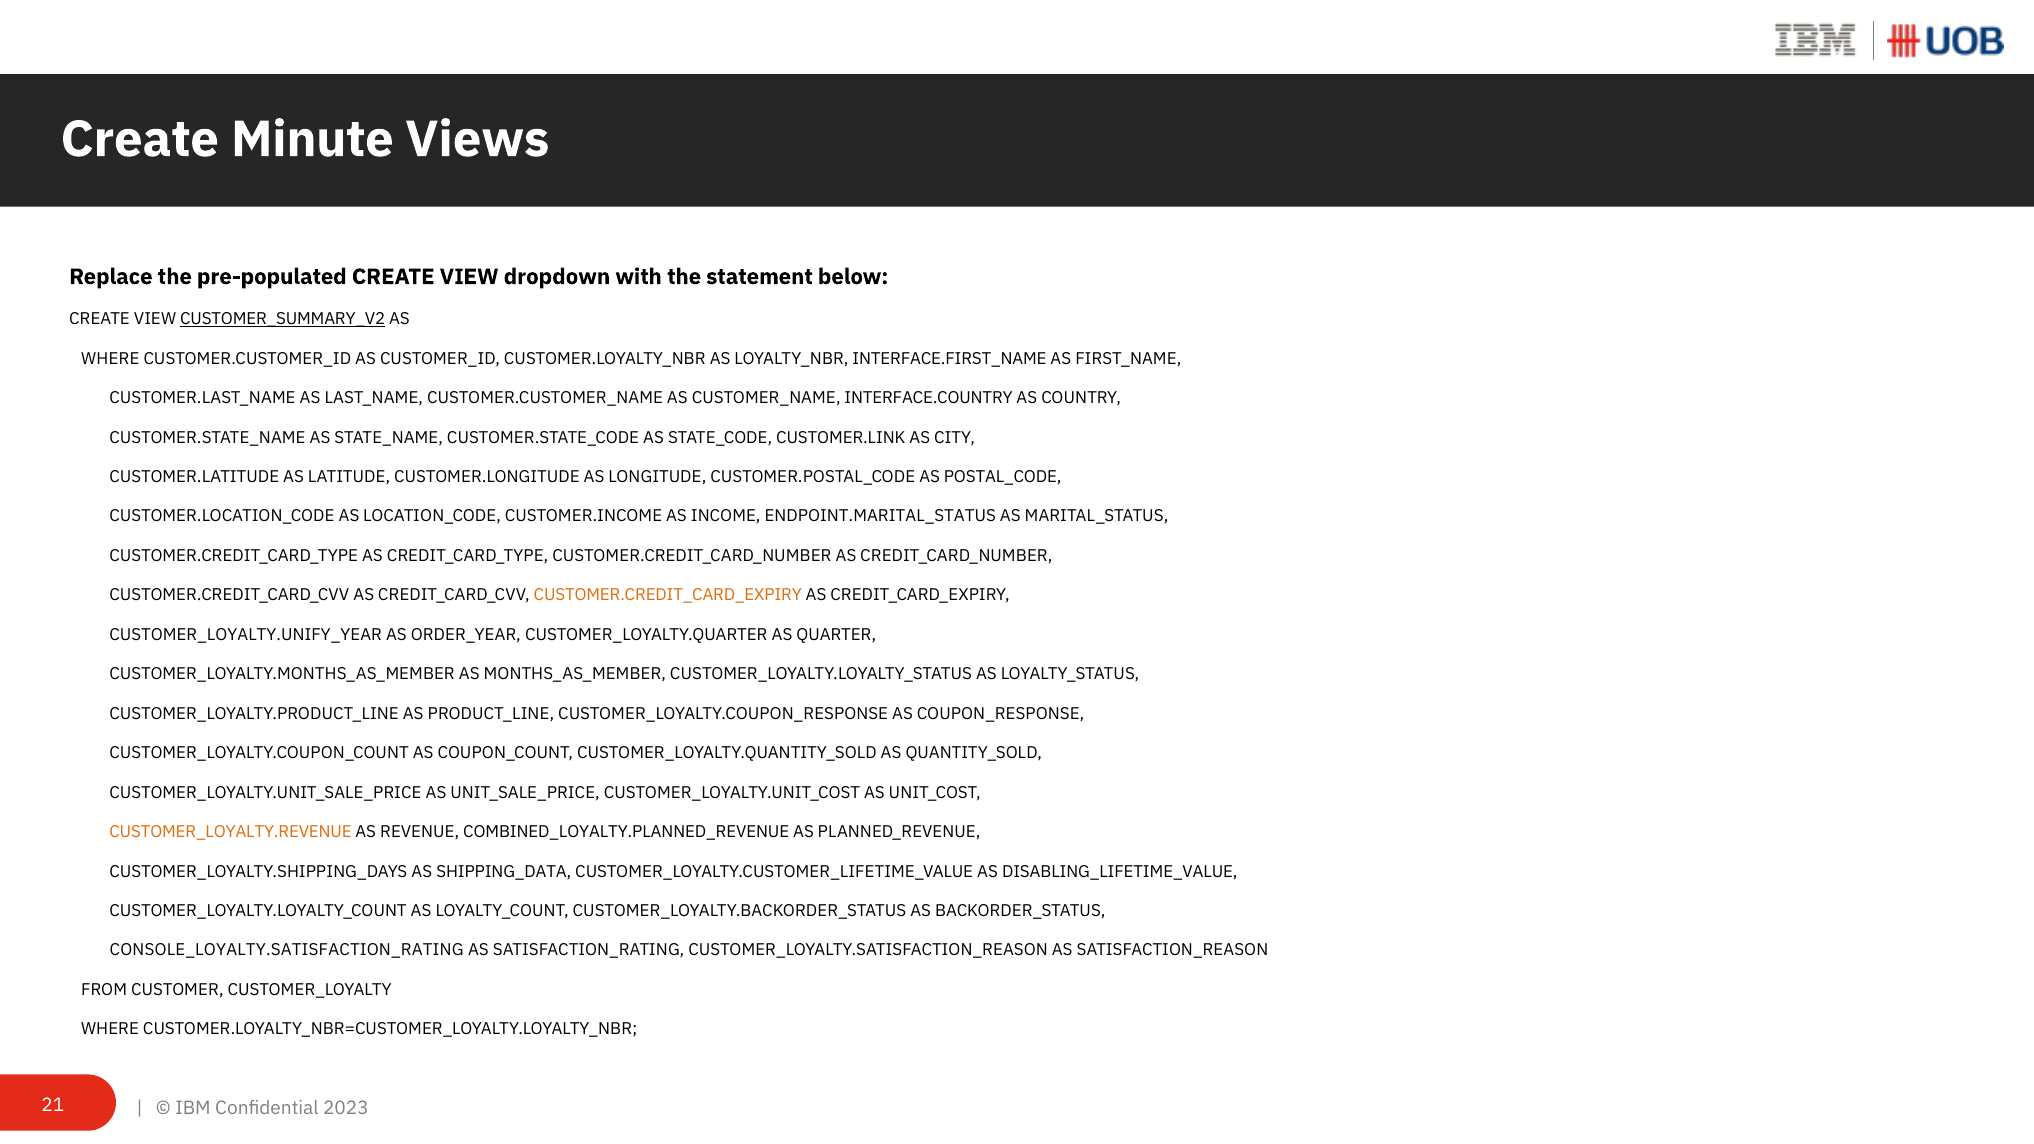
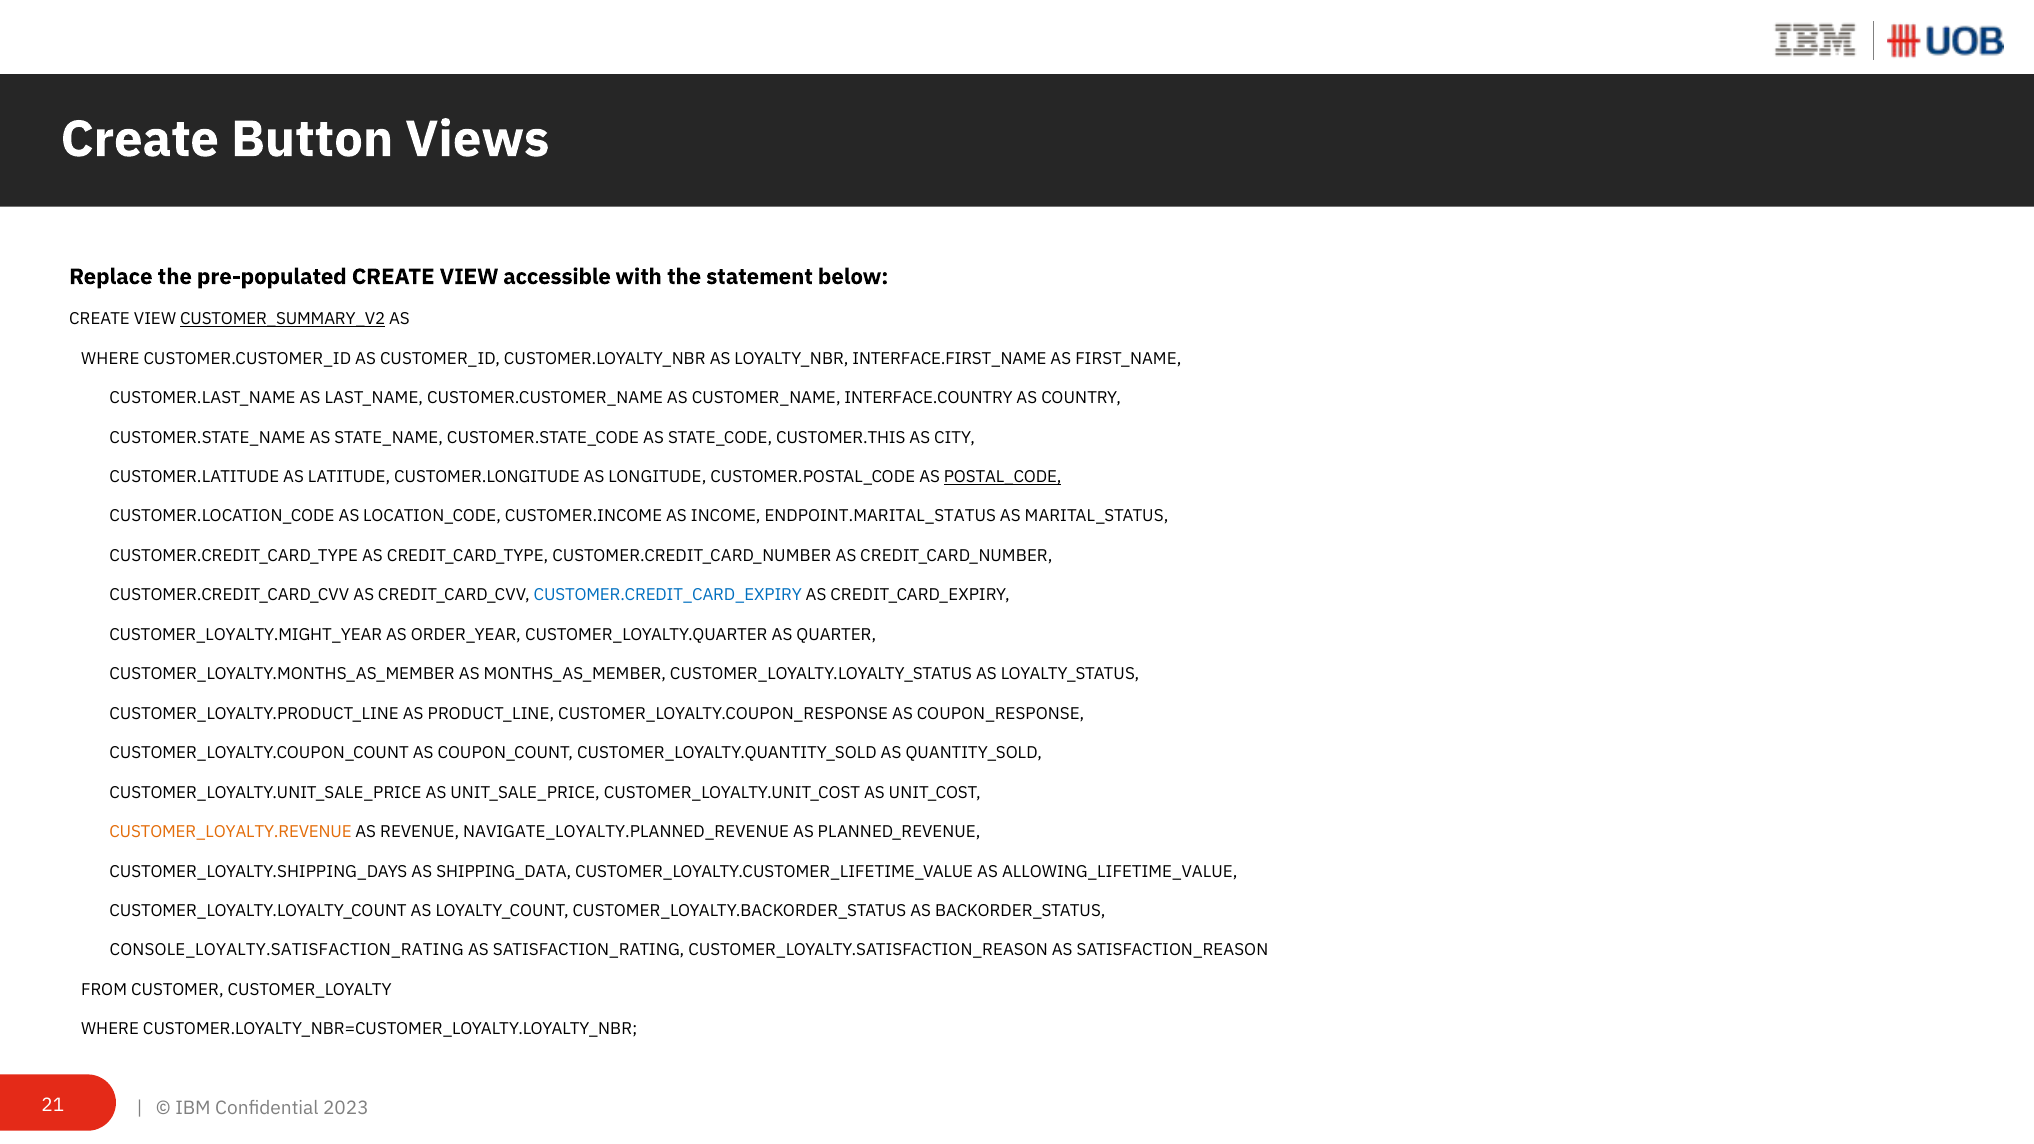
Minute: Minute -> Button (312, 139)
dropdown: dropdown -> accessible (557, 277)
CUSTOMER.LINK: CUSTOMER.LINK -> CUSTOMER.THIS (841, 437)
POSTAL_CODE underline: none -> present (1003, 477)
CUSTOMER.CREDIT_CARD_EXPIRY colour: orange -> blue (668, 595)
CUSTOMER_LOYALTY.UNIFY_YEAR: CUSTOMER_LOYALTY.UNIFY_YEAR -> CUSTOMER_LOYALTY.MIGHT_YEAR (246, 635)
COMBINED_LOYALTY.PLANNED_REVENUE: COMBINED_LOYALTY.PLANNED_REVENUE -> NAVIGATE_LOYALTY.PLANNED_REVENUE (626, 832)
DISABLING_LIFETIME_VALUE: DISABLING_LIFETIME_VALUE -> ALLOWING_LIFETIME_VALUE (1120, 872)
